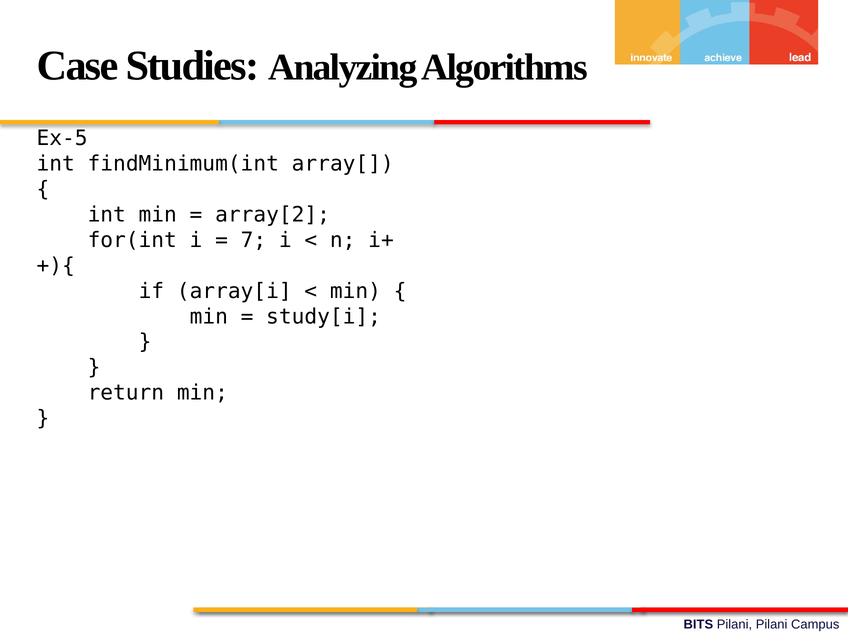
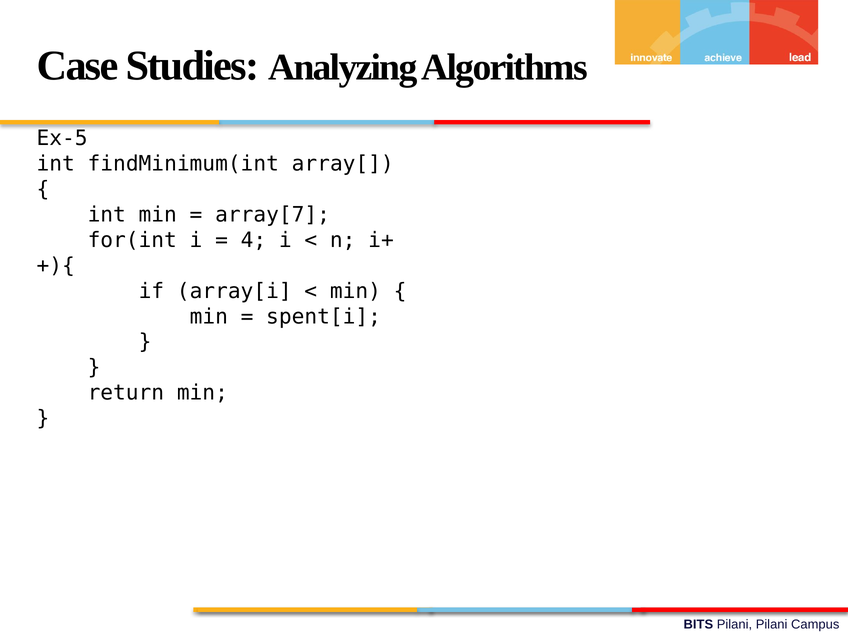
array[2: array[2 -> array[7 (273, 215)
7: 7 -> 4 (253, 240)
study[i: study[i -> spent[i (324, 317)
